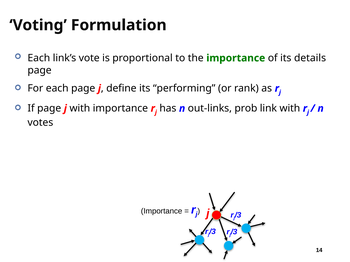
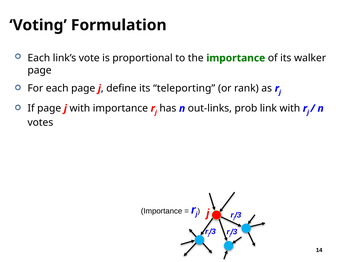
details: details -> walker (310, 58)
performing: performing -> teleporting (184, 89)
